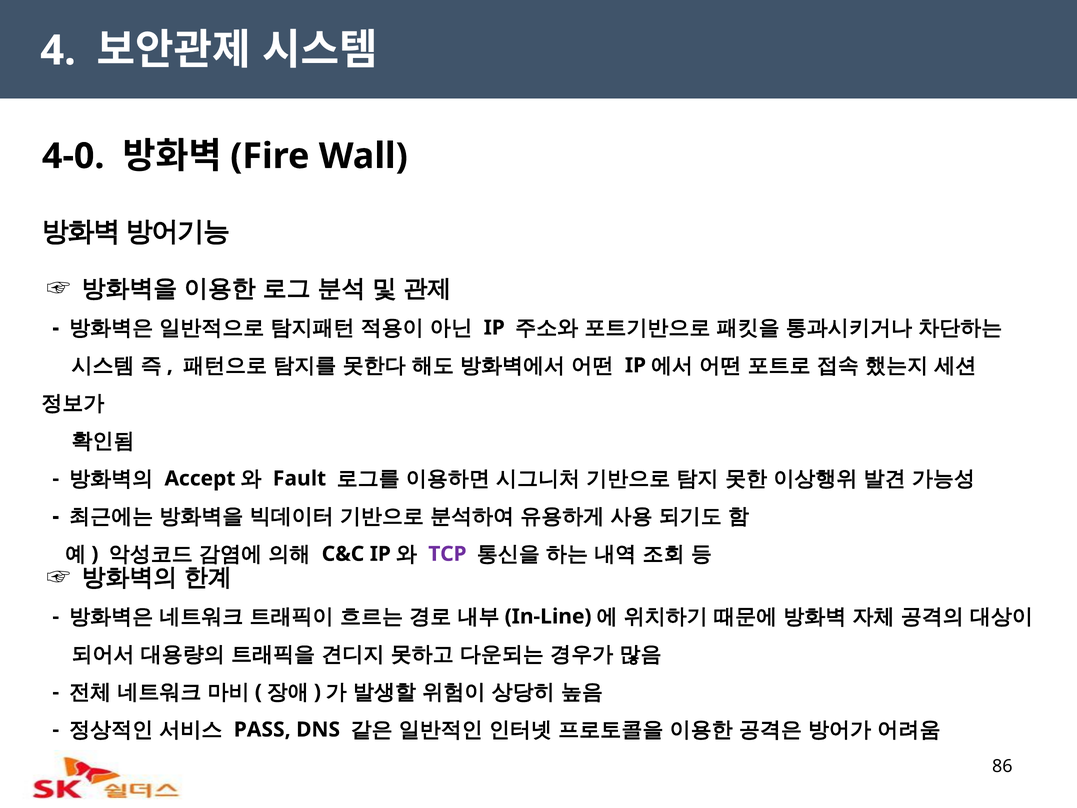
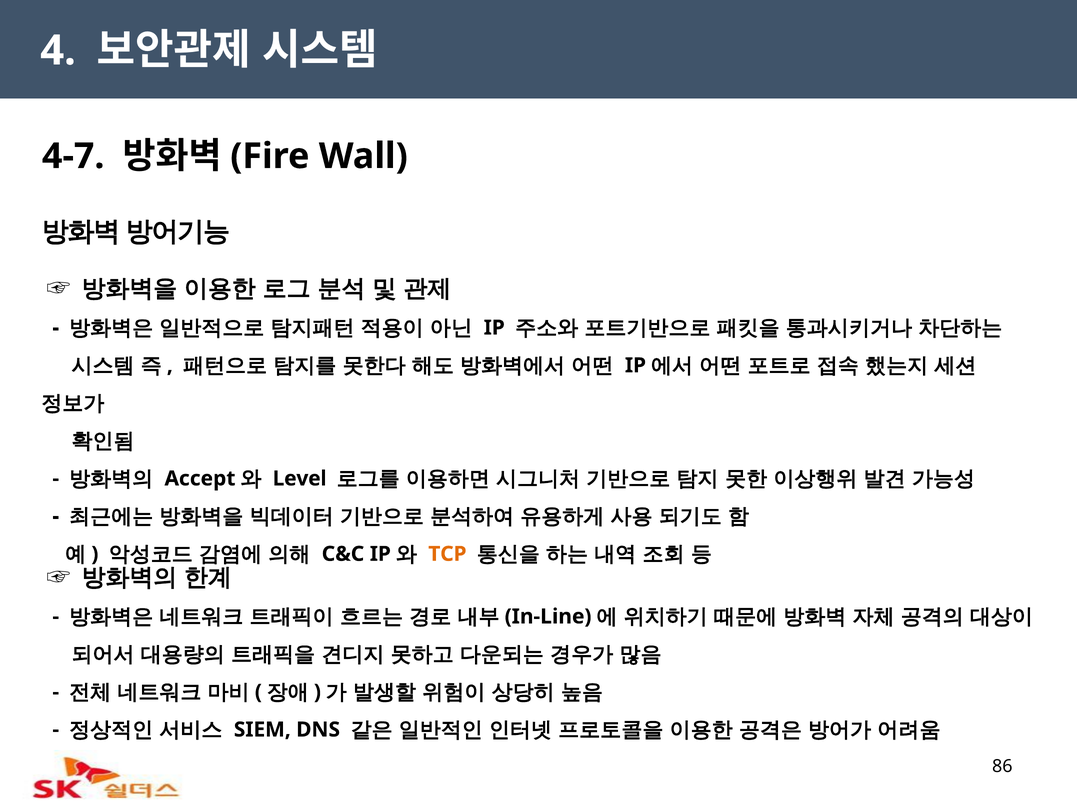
4-0: 4-0 -> 4-7 (73, 156)
Fault: Fault -> Level (300, 478)
TCP colour: purple -> orange (447, 554)
PASS: PASS -> SIEM (262, 729)
